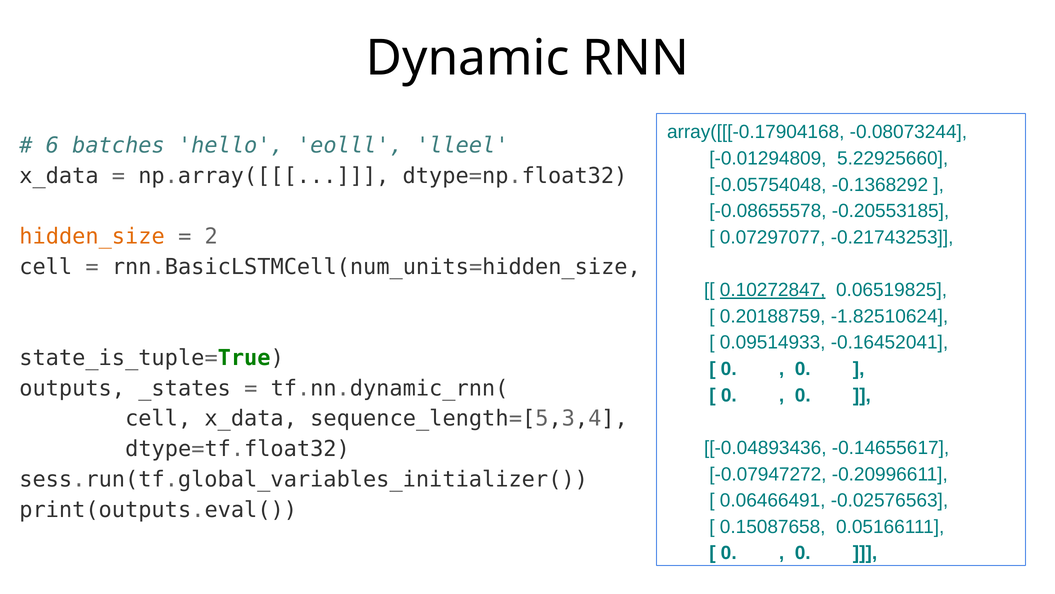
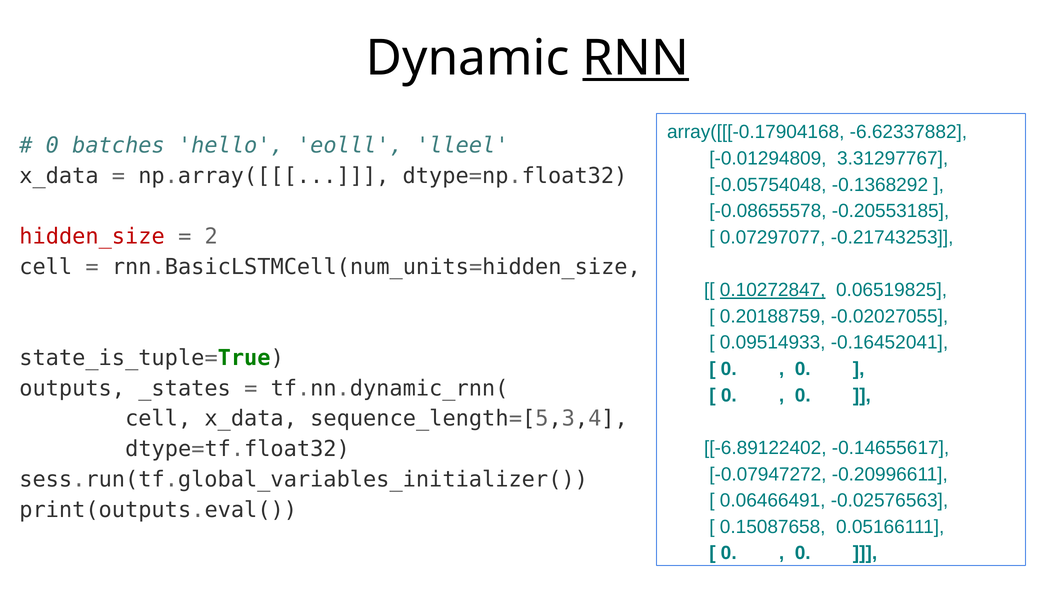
RNN underline: none -> present (636, 58)
-0.08073244: -0.08073244 -> -6.62337882 (908, 132)
6: 6 -> 0 (52, 145)
5.22925660: 5.22925660 -> 3.31297767 (893, 158)
hidden_size colour: orange -> red (92, 236)
-1.82510624: -1.82510624 -> -0.02027055 (889, 316)
-0.04893436: -0.04893436 -> -6.89122402 (765, 447)
